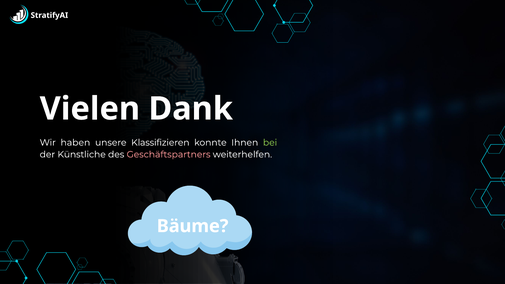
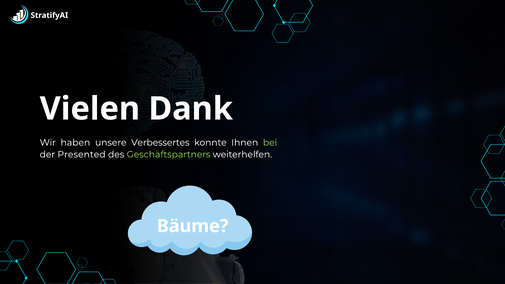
Klassifizieren: Klassifizieren -> Verbessertes (160, 143)
Künstliche: Künstliche -> Presented (82, 154)
Geschäftspartners colour: pink -> light green (169, 154)
